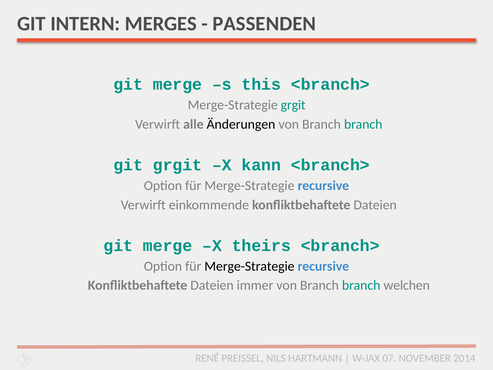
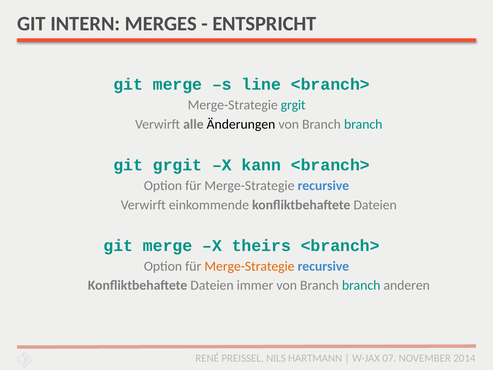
PASSENDEN: PASSENDEN -> ENTSPRICHT (264, 24)
this: this -> line (261, 84)
Merge-Strategie colour: black -> orange (249, 266)
welchen: welchen -> anderen (407, 285)
